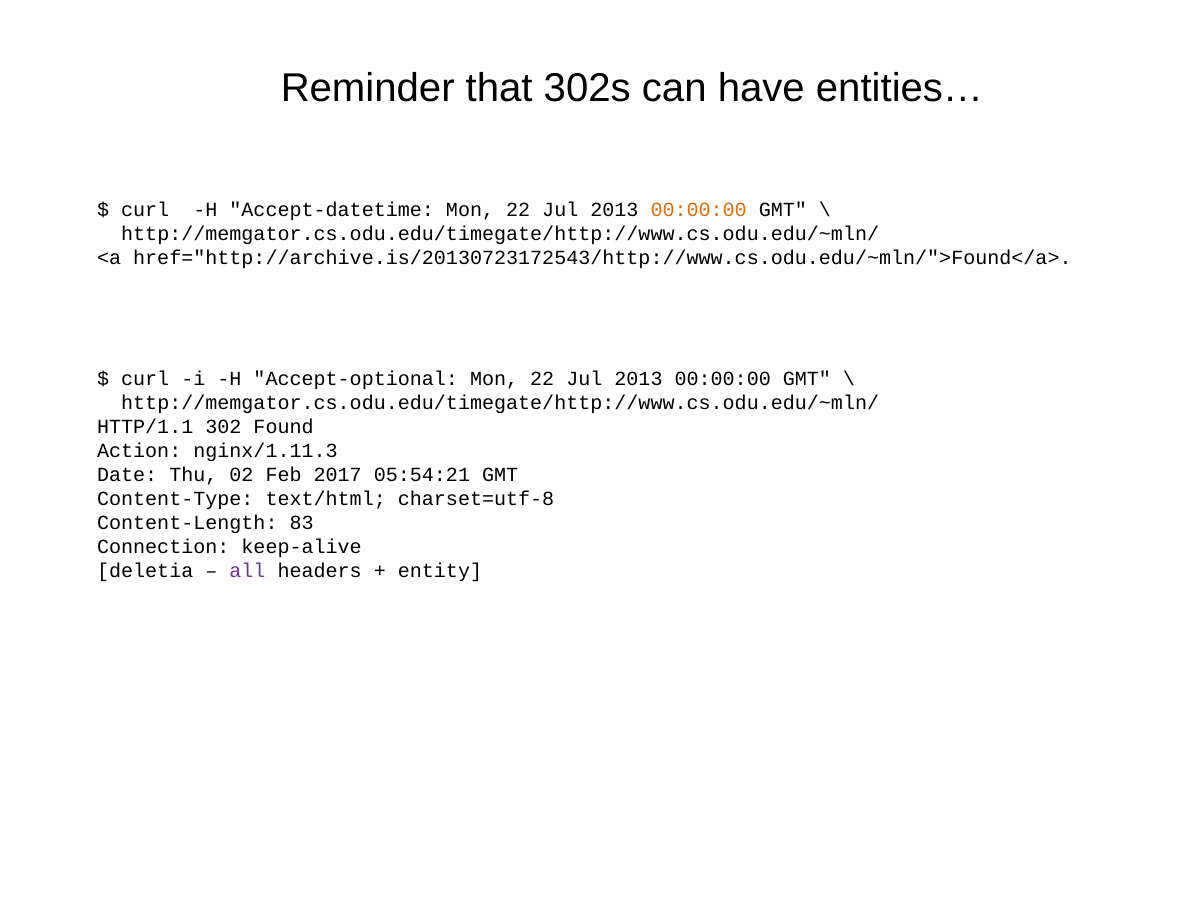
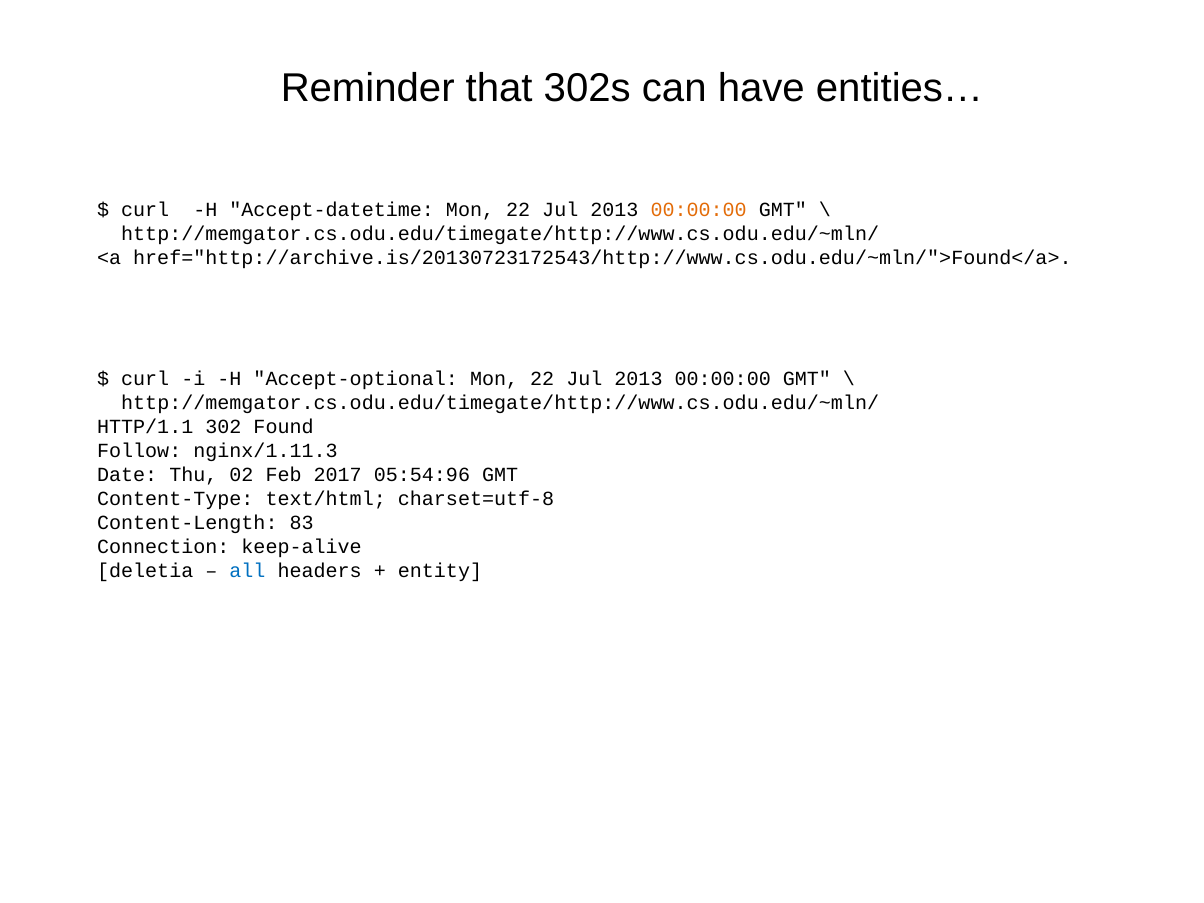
Action: Action -> Follow (139, 451)
05:54:21: 05:54:21 -> 05:54:96 (422, 475)
all colour: purple -> blue (247, 571)
